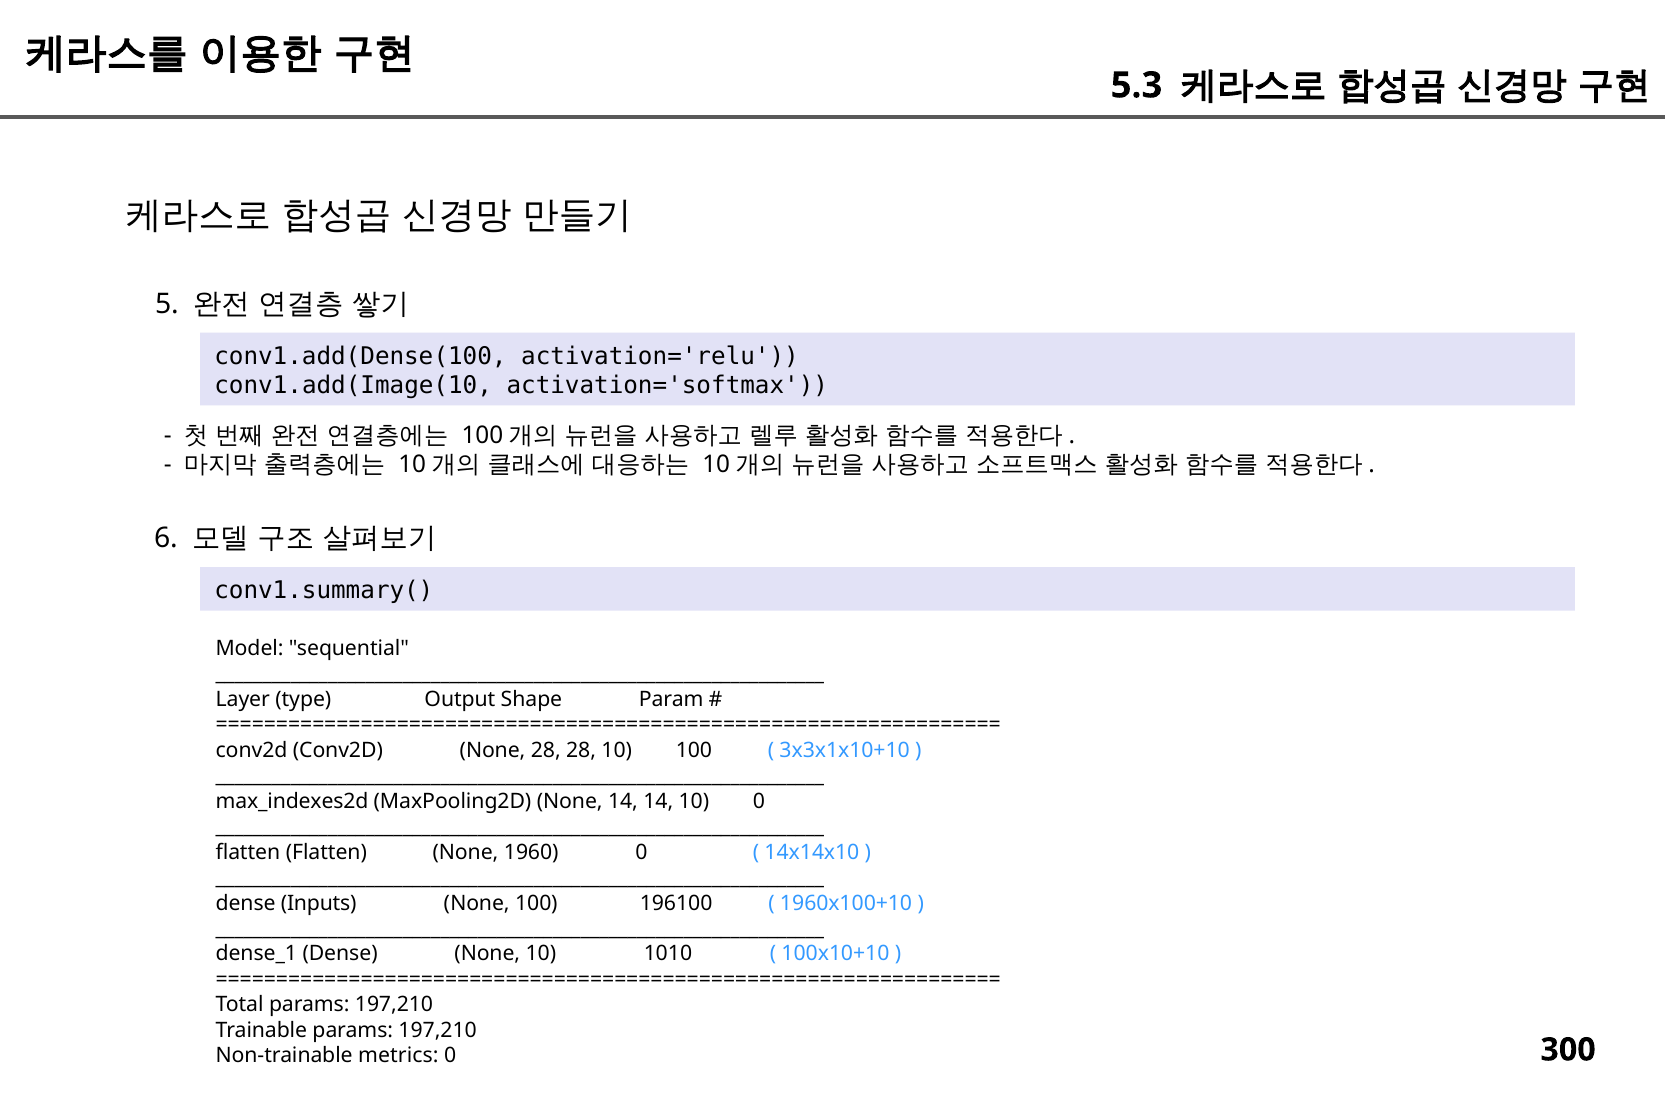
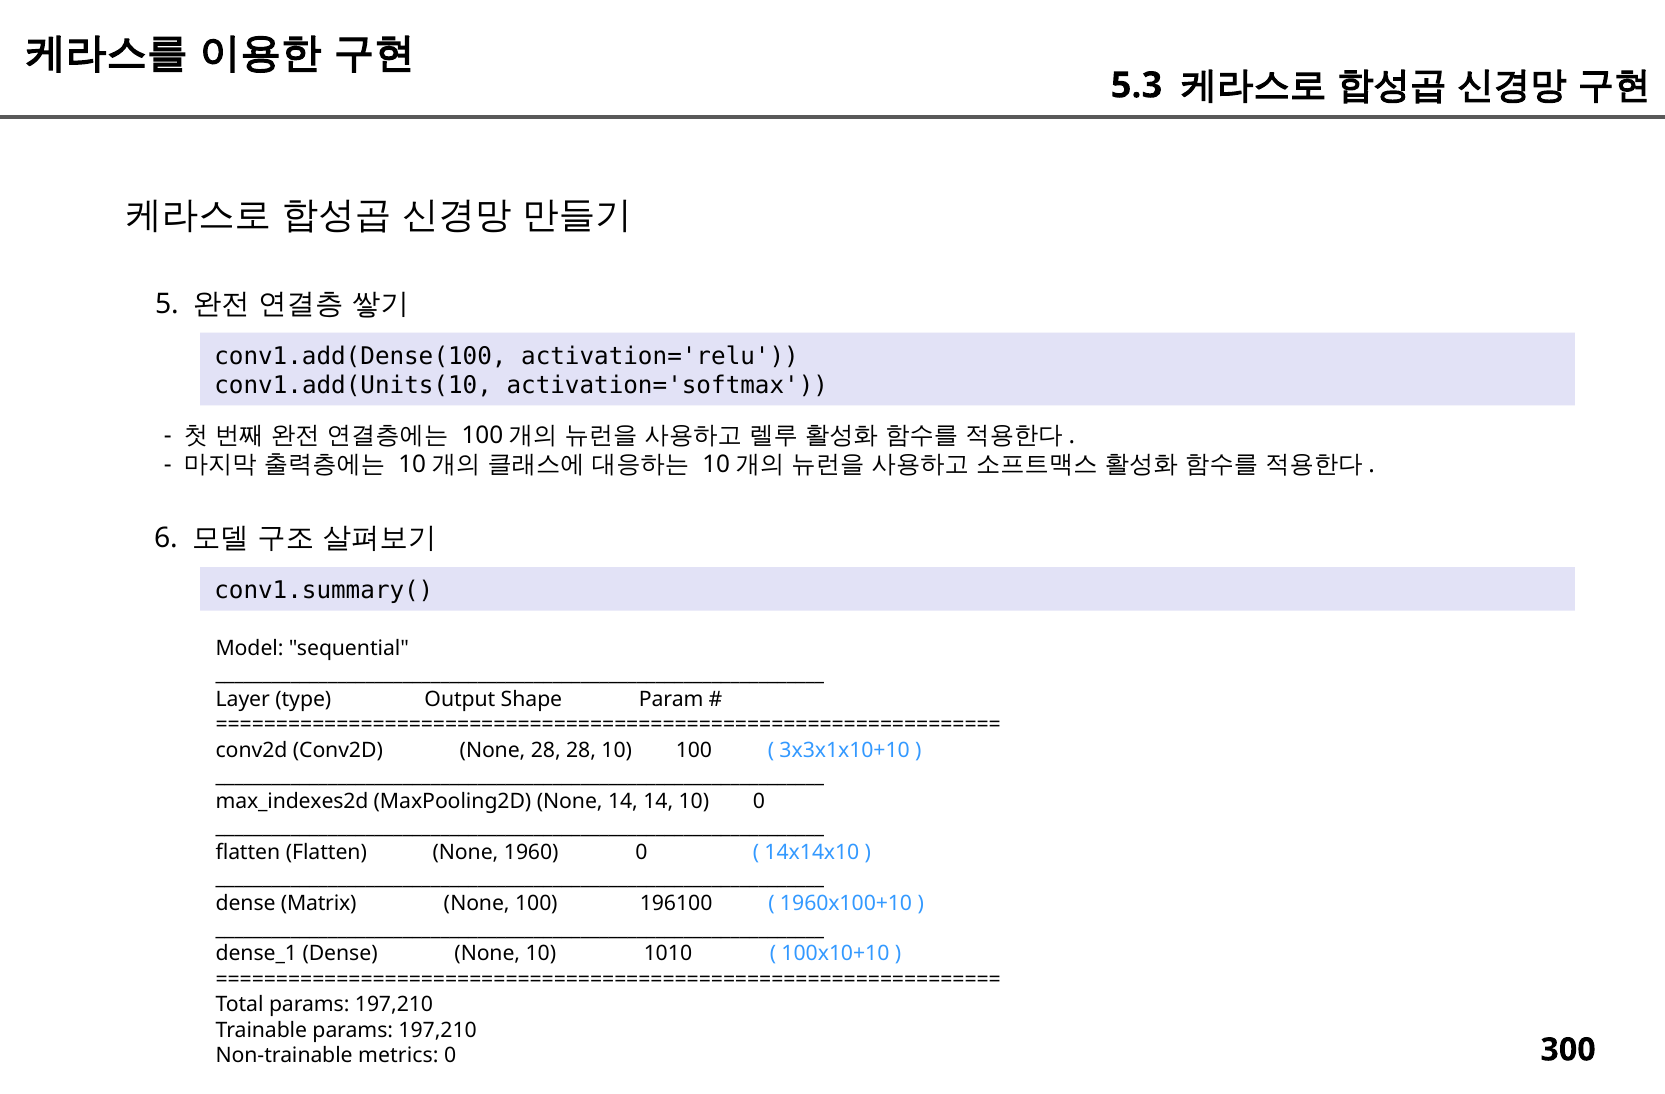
conv1.add(Image(10: conv1.add(Image(10 -> conv1.add(Units(10 (353, 385)
Inputs: Inputs -> Matrix (319, 903)
